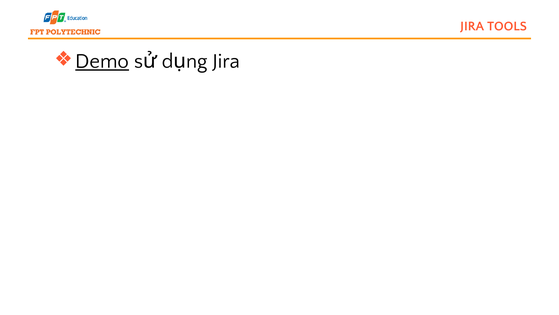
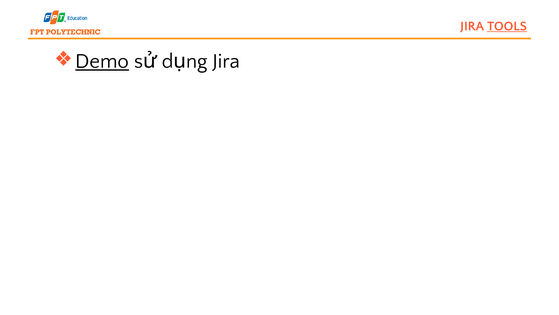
TOOLS underline: none -> present (507, 26)
